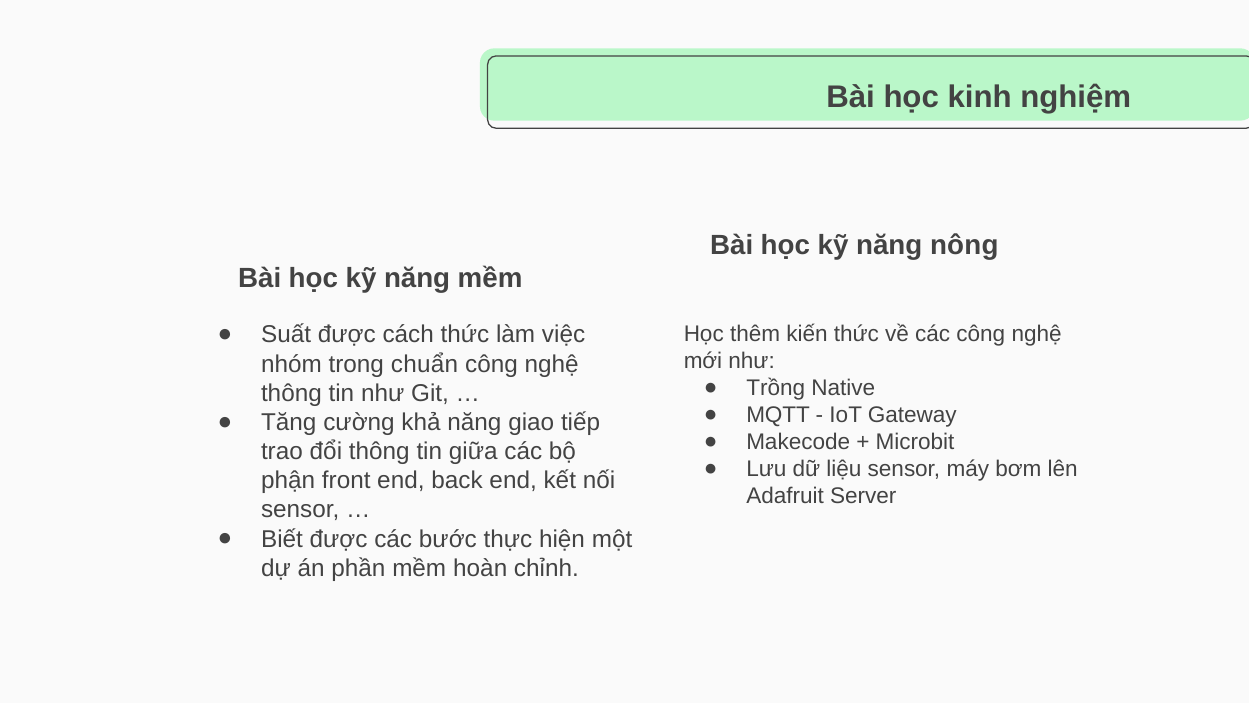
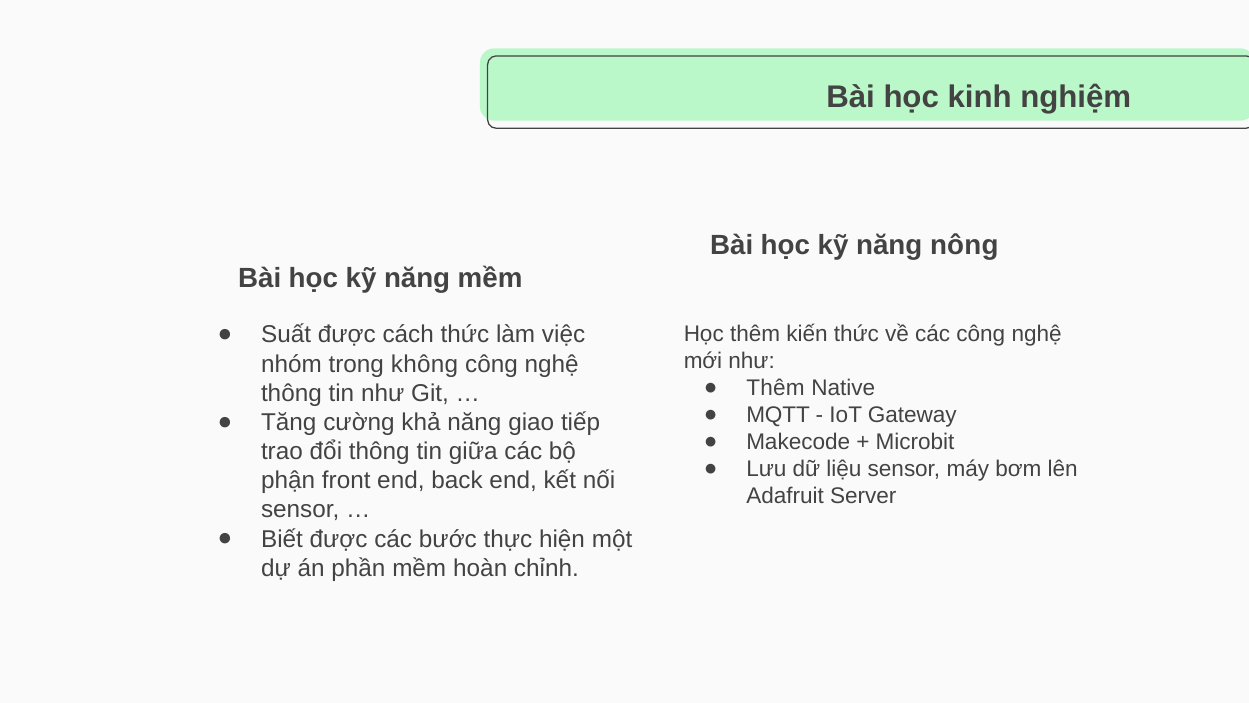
chuẩn: chuẩn -> không (424, 364)
Trồng: Trồng -> Thêm (776, 388)
